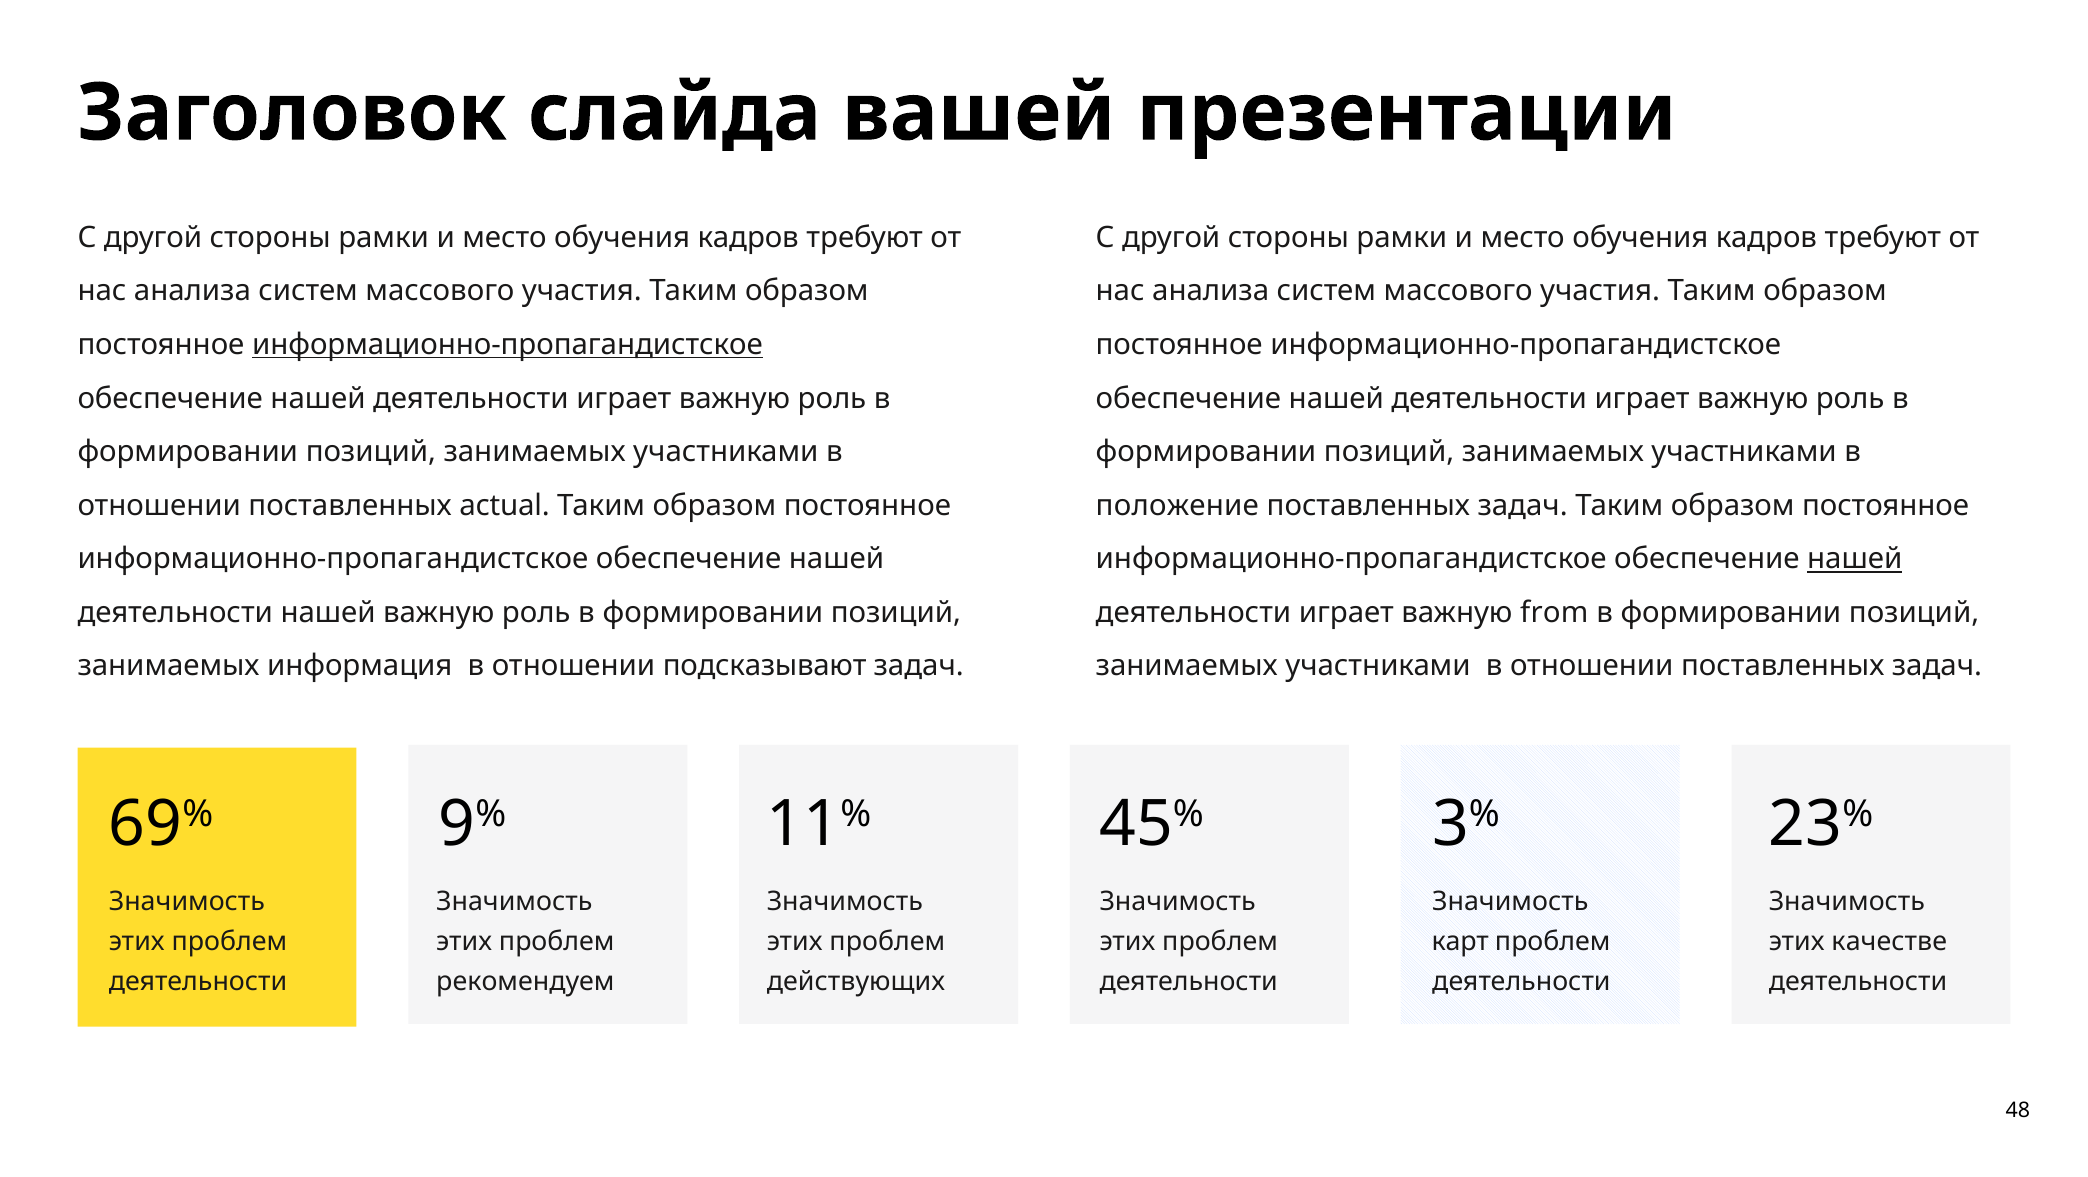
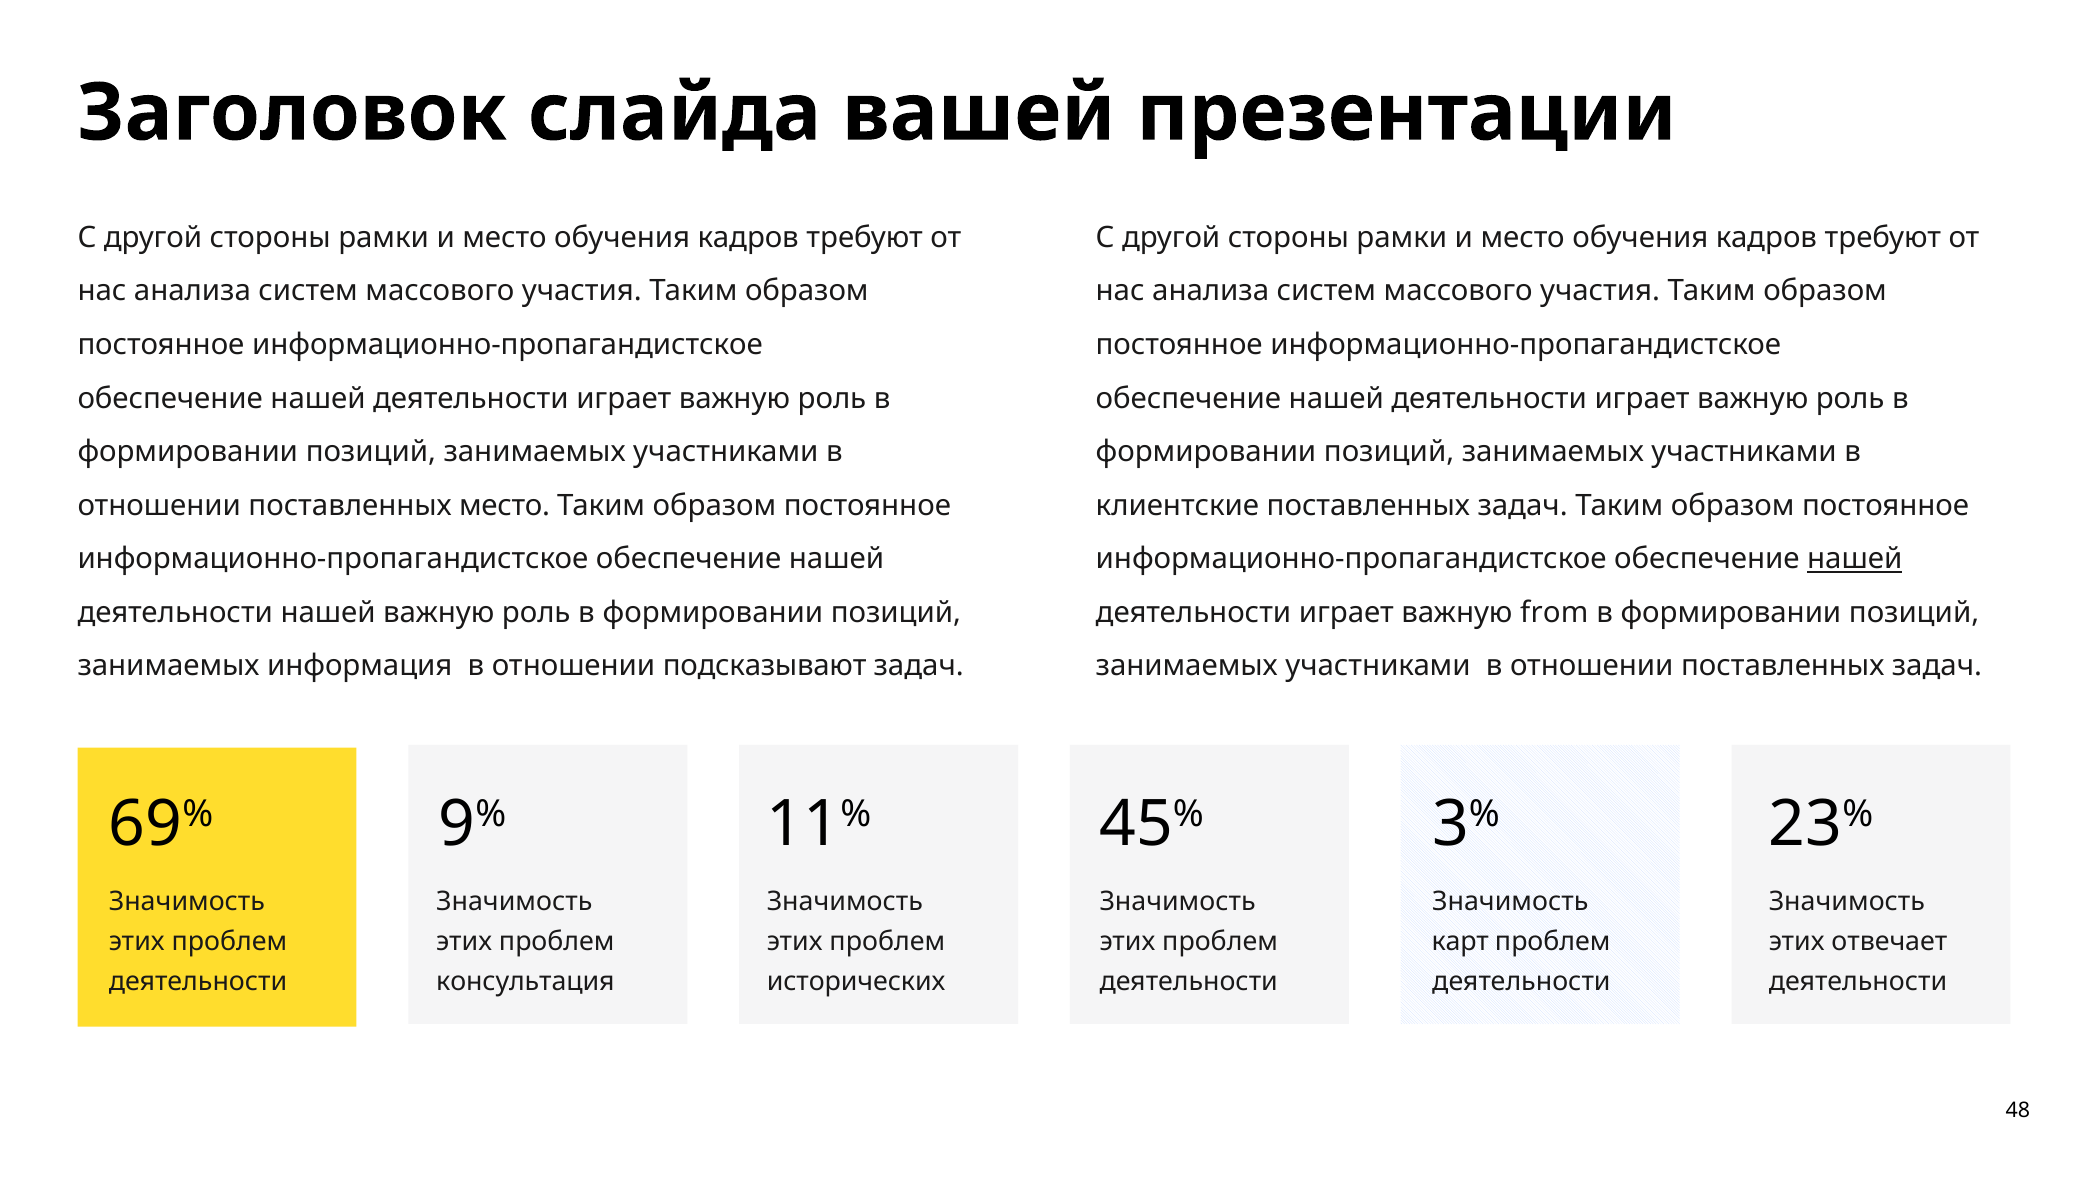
информационно-пропагандистское underline: present -> none (508, 345)
положение: положение -> клиентские (1177, 505)
поставленных actual: actual -> место (505, 505)
качестве: качестве -> отвечает (1889, 941)
рекомендуем: рекомендуем -> консультация (525, 982)
действующих: действующих -> исторических (856, 982)
